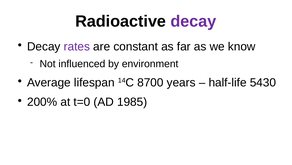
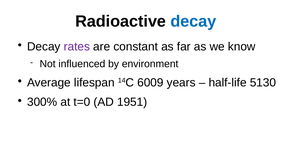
decay colour: purple -> blue (193, 21)
8700: 8700 -> 6009 (150, 82)
5430: 5430 -> 5130 (263, 82)
200%: 200% -> 300% (42, 102)
1985: 1985 -> 1951 (132, 102)
